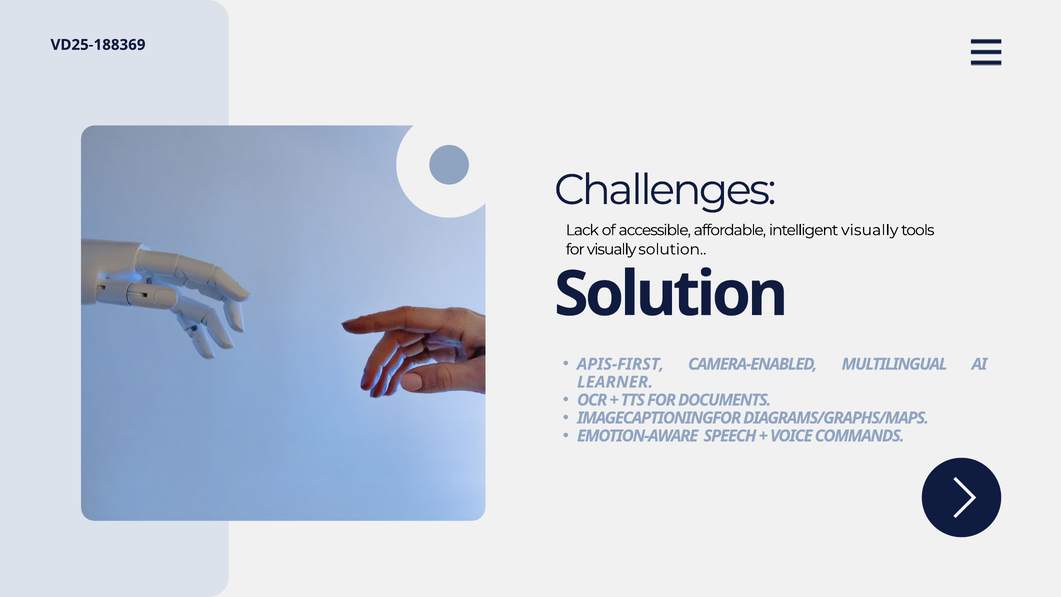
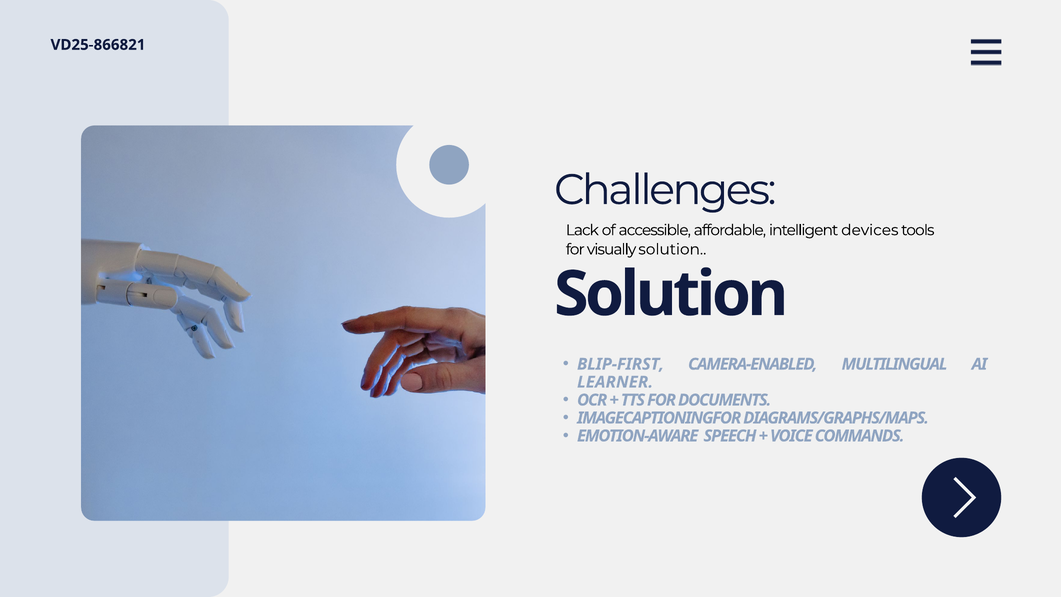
VD25-188369: VD25-188369 -> VD25-866821 (98, 45)
intelligent visually: visually -> devices (870, 230)
APIS-FIRST: APIS-FIRST -> BLIP-FIRST (621, 364)
